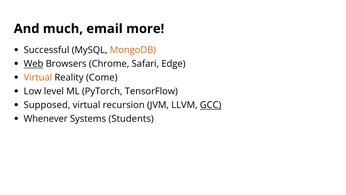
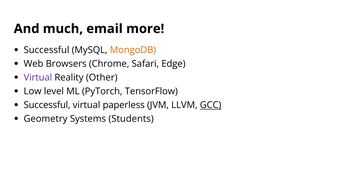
Web underline: present -> none (33, 64)
Virtual colour: orange -> purple (38, 77)
Come: Come -> Other (102, 77)
Supposed: Supposed -> Successful (47, 105)
recursion: recursion -> paperless (124, 105)
Whenever: Whenever -> Geometry (46, 119)
